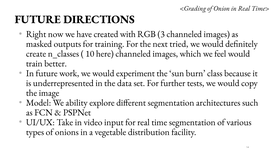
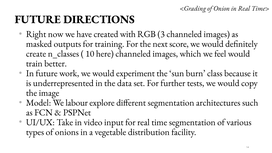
tried: tried -> score (179, 44)
ability: ability -> labour (77, 103)
